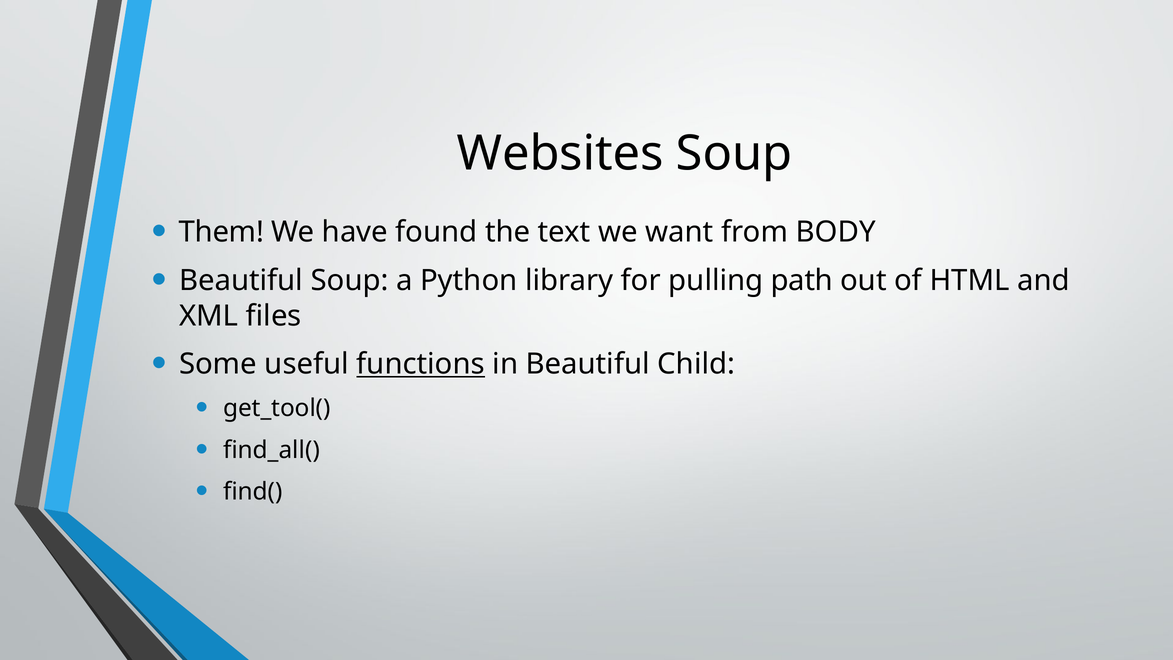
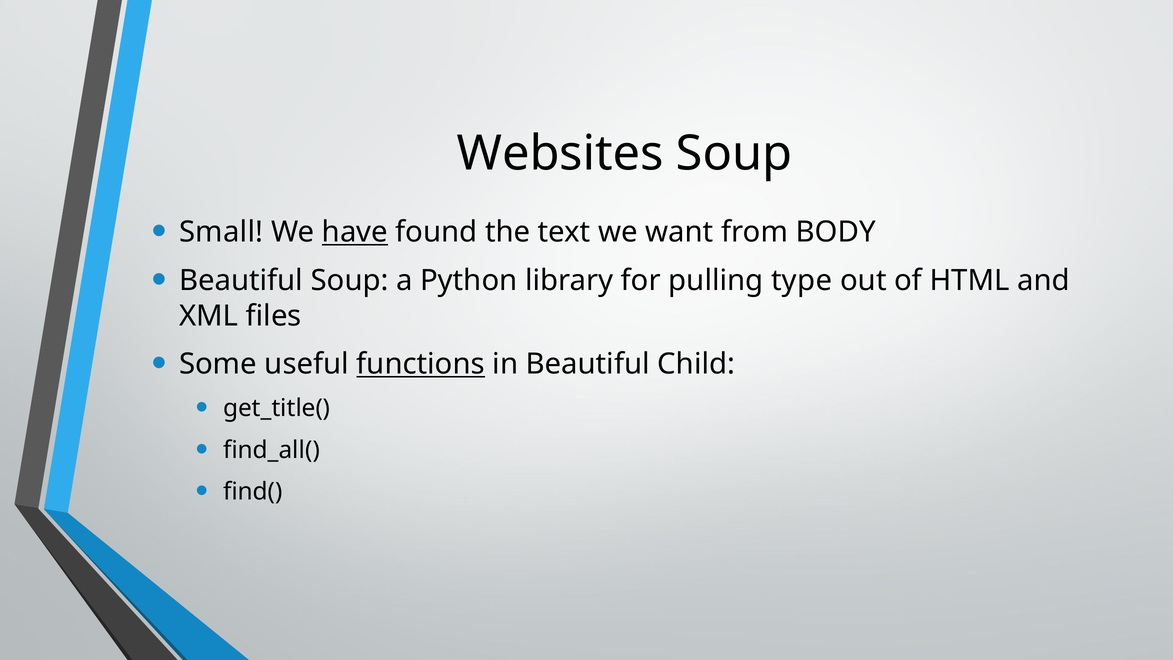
Them: Them -> Small (221, 232)
have underline: none -> present (355, 232)
path: path -> type (802, 281)
get_tool(: get_tool( -> get_title( (277, 408)
